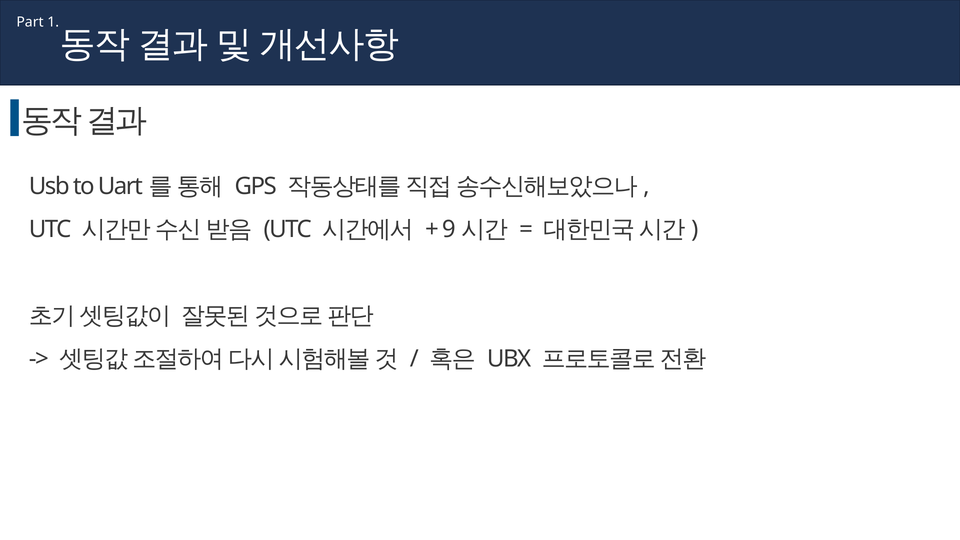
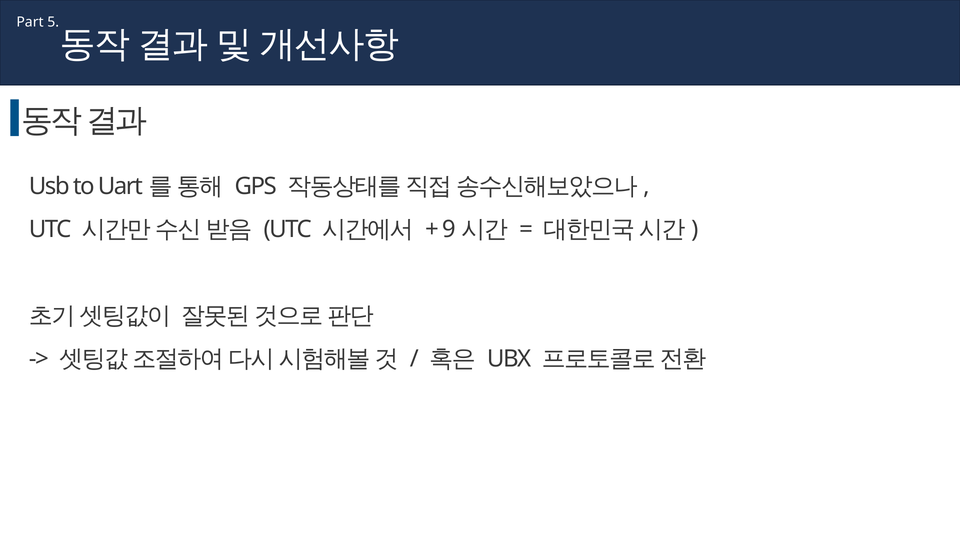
1: 1 -> 5 (53, 22)
